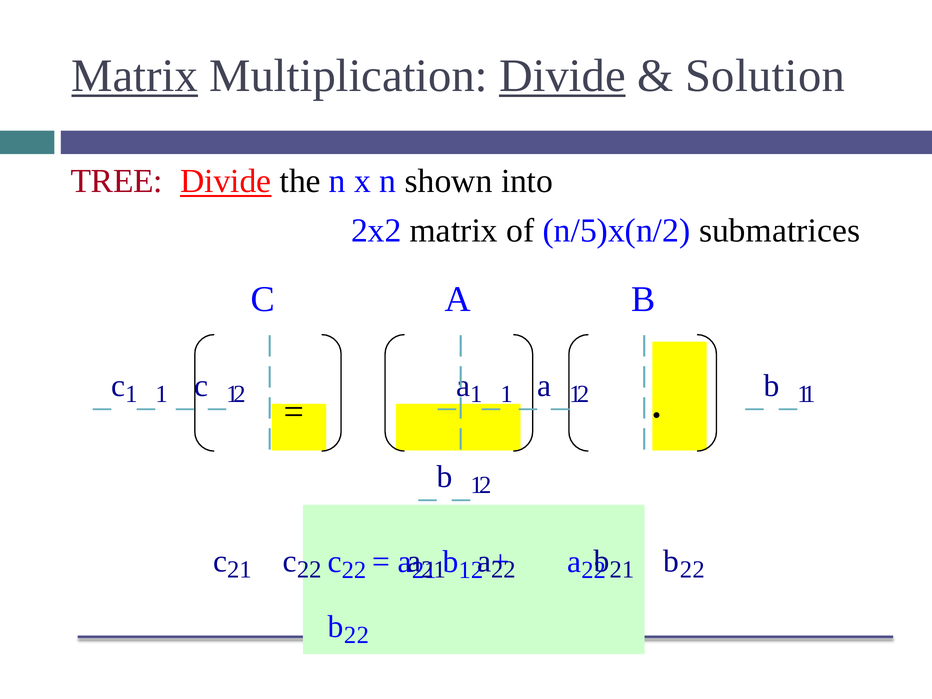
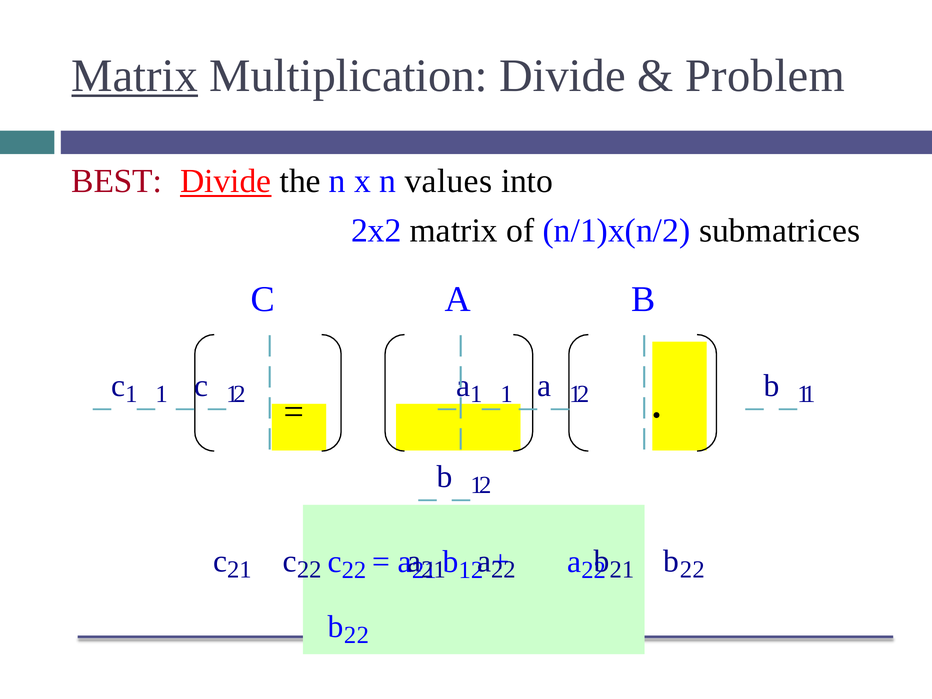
Divide underline: present -> none (562, 76)
Solution: Solution -> Problem (765, 76)
TREE: TREE -> BEST (117, 181)
shown: shown -> values (448, 181)
n/5)x(n/2: n/5)x(n/2 -> n/1)x(n/2 (617, 230)
